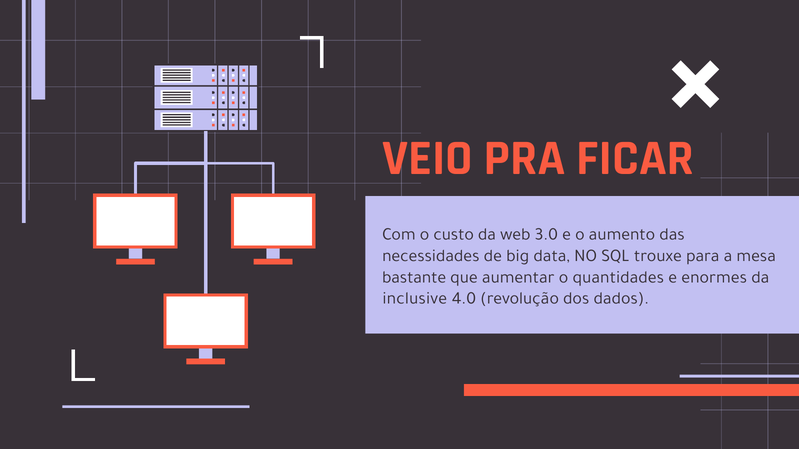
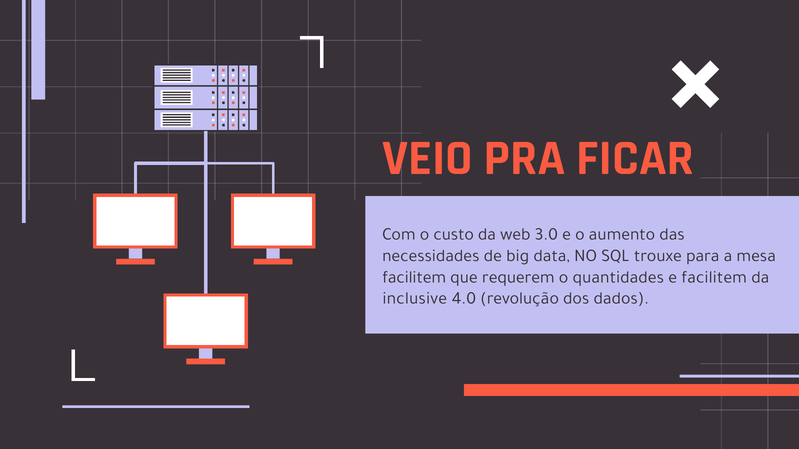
bastante: bastante -> facilitem (414, 277)
aumentar: aumentar -> requerem (518, 277)
e enormes: enormes -> facilitem (714, 277)
